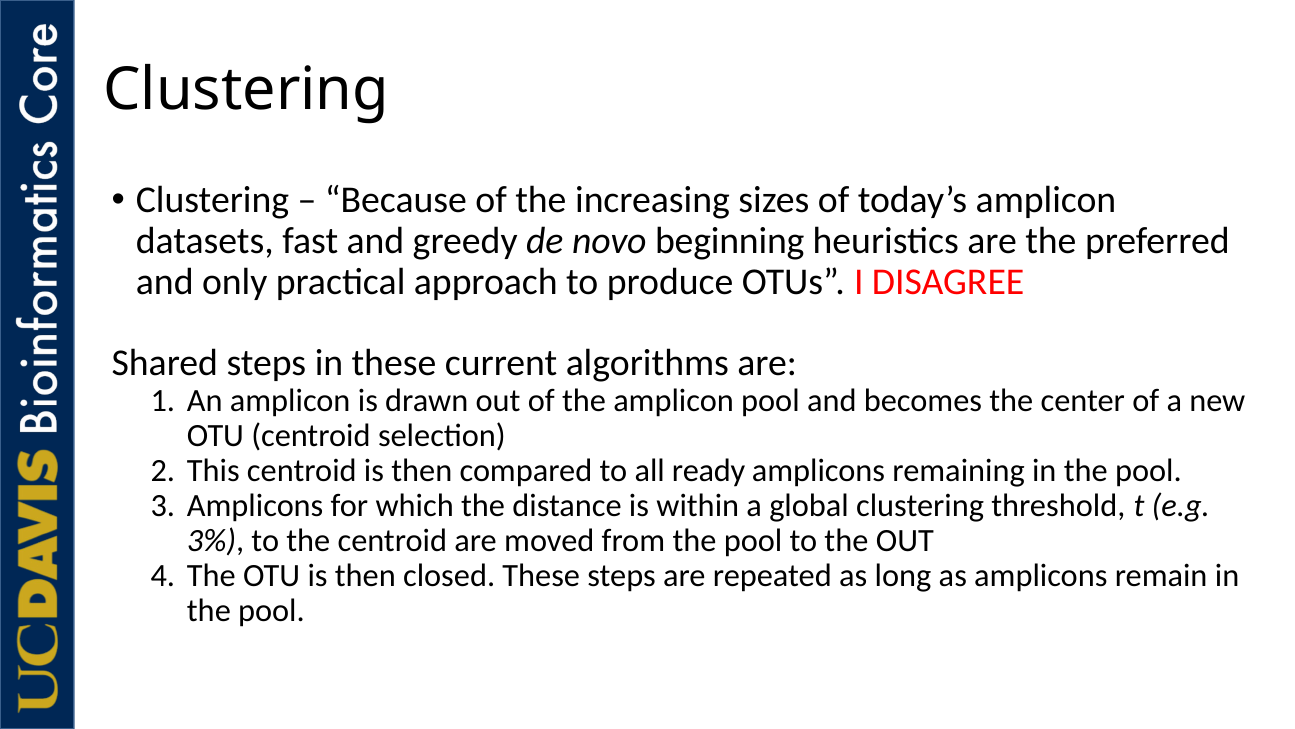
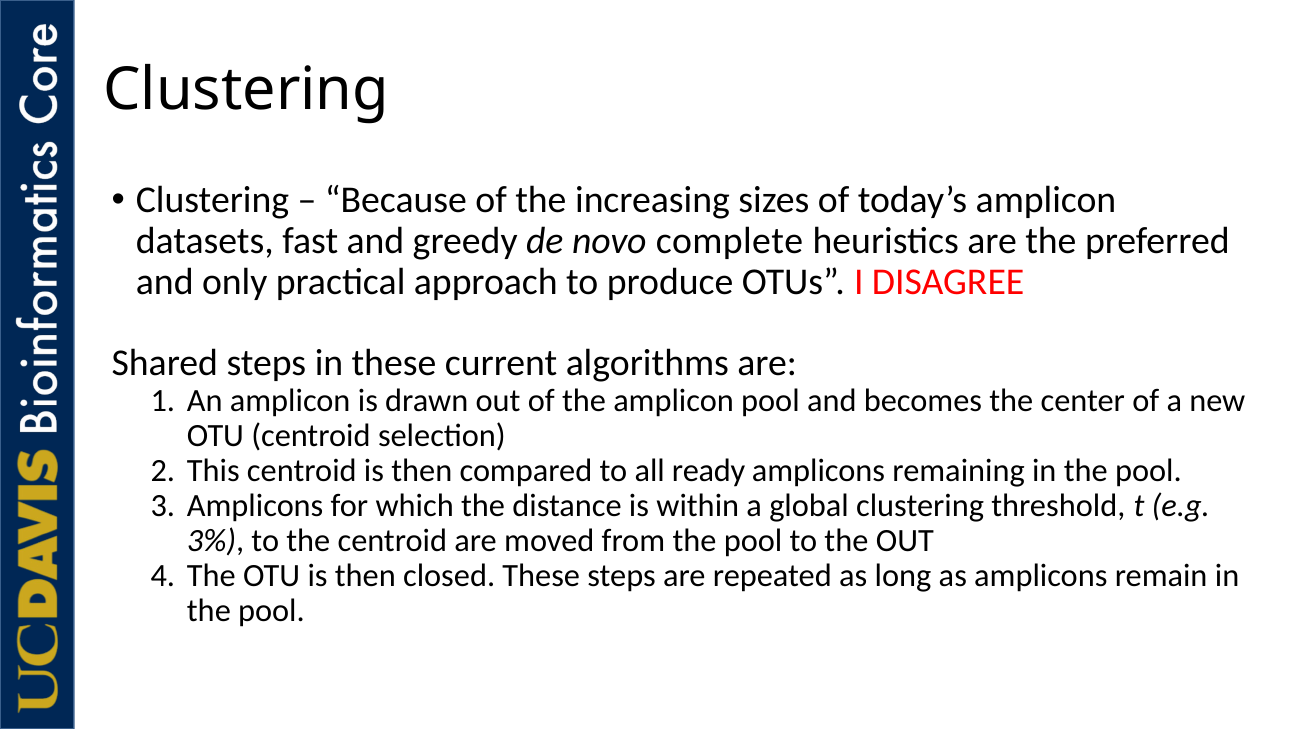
beginning: beginning -> complete (729, 241)
